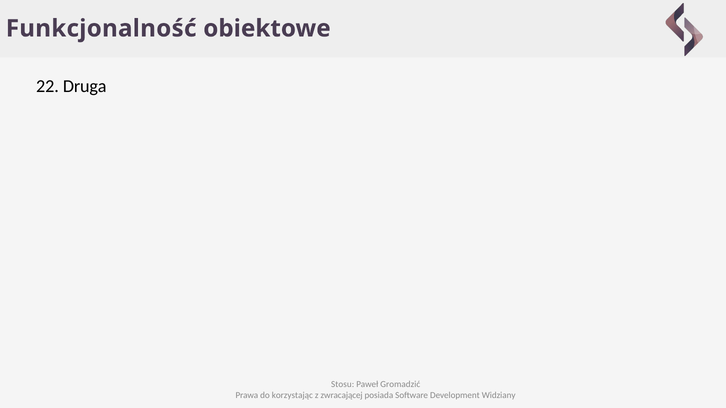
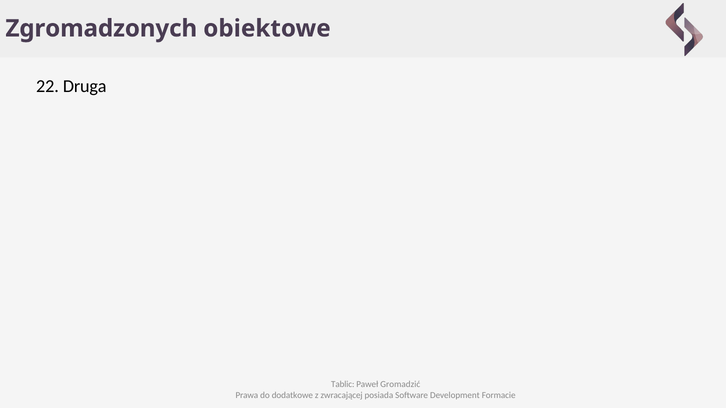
Funkcjonalność: Funkcjonalność -> Zgromadzonych (101, 29)
Stosu: Stosu -> Tablic (343, 385)
korzystając: korzystając -> dodatkowe (292, 395)
Widziany: Widziany -> Formacie (499, 395)
